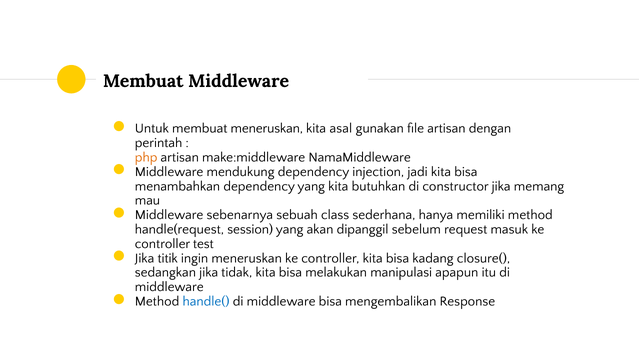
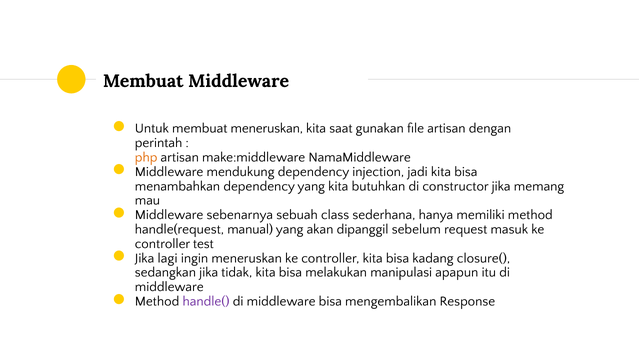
asal: asal -> saat (341, 128)
session: session -> manual (250, 229)
titik: titik -> lagi (168, 258)
handle( colour: blue -> purple (206, 301)
